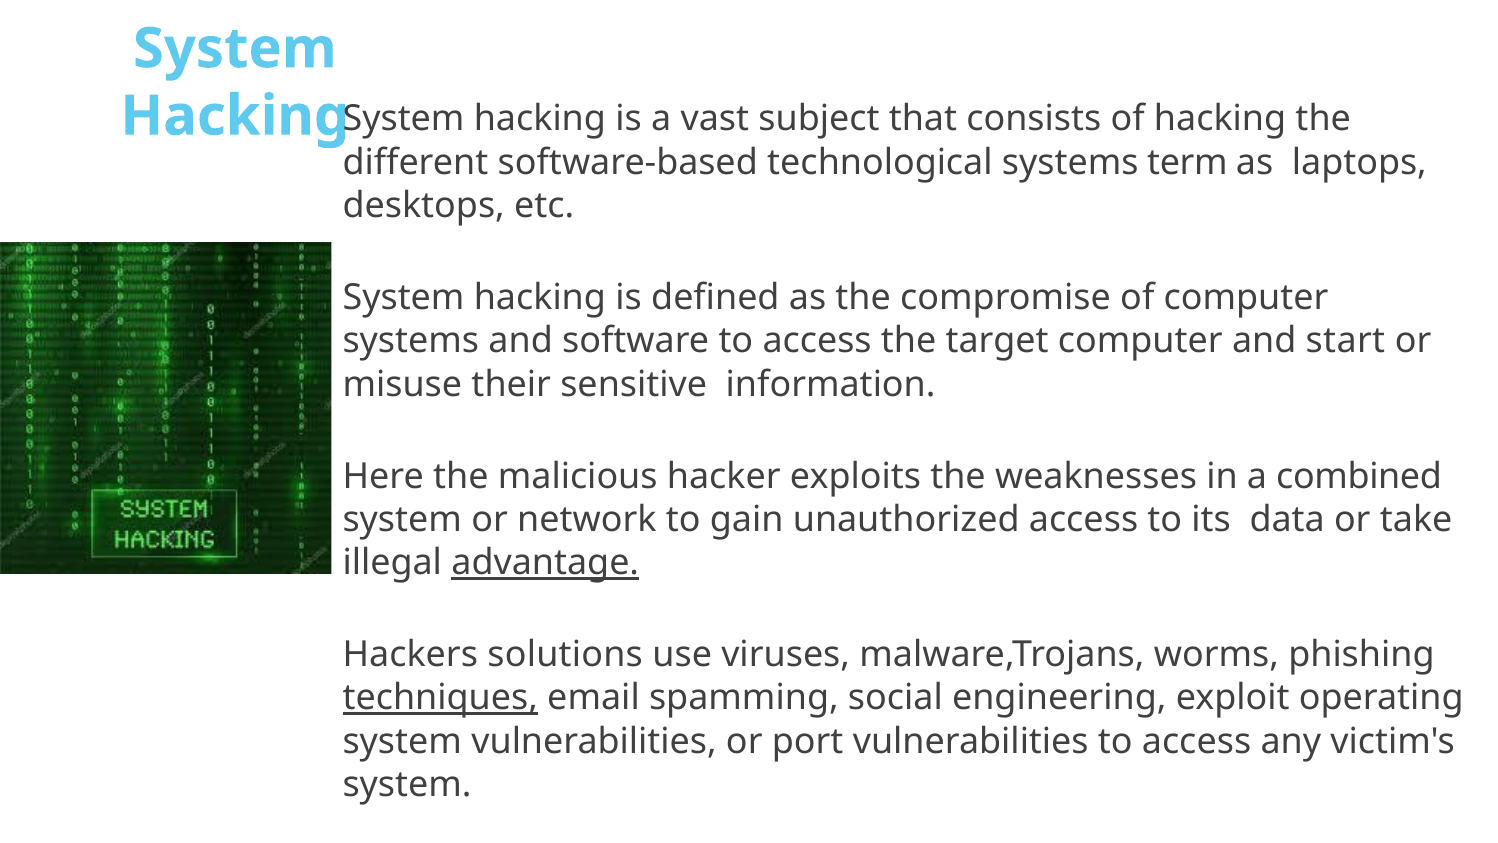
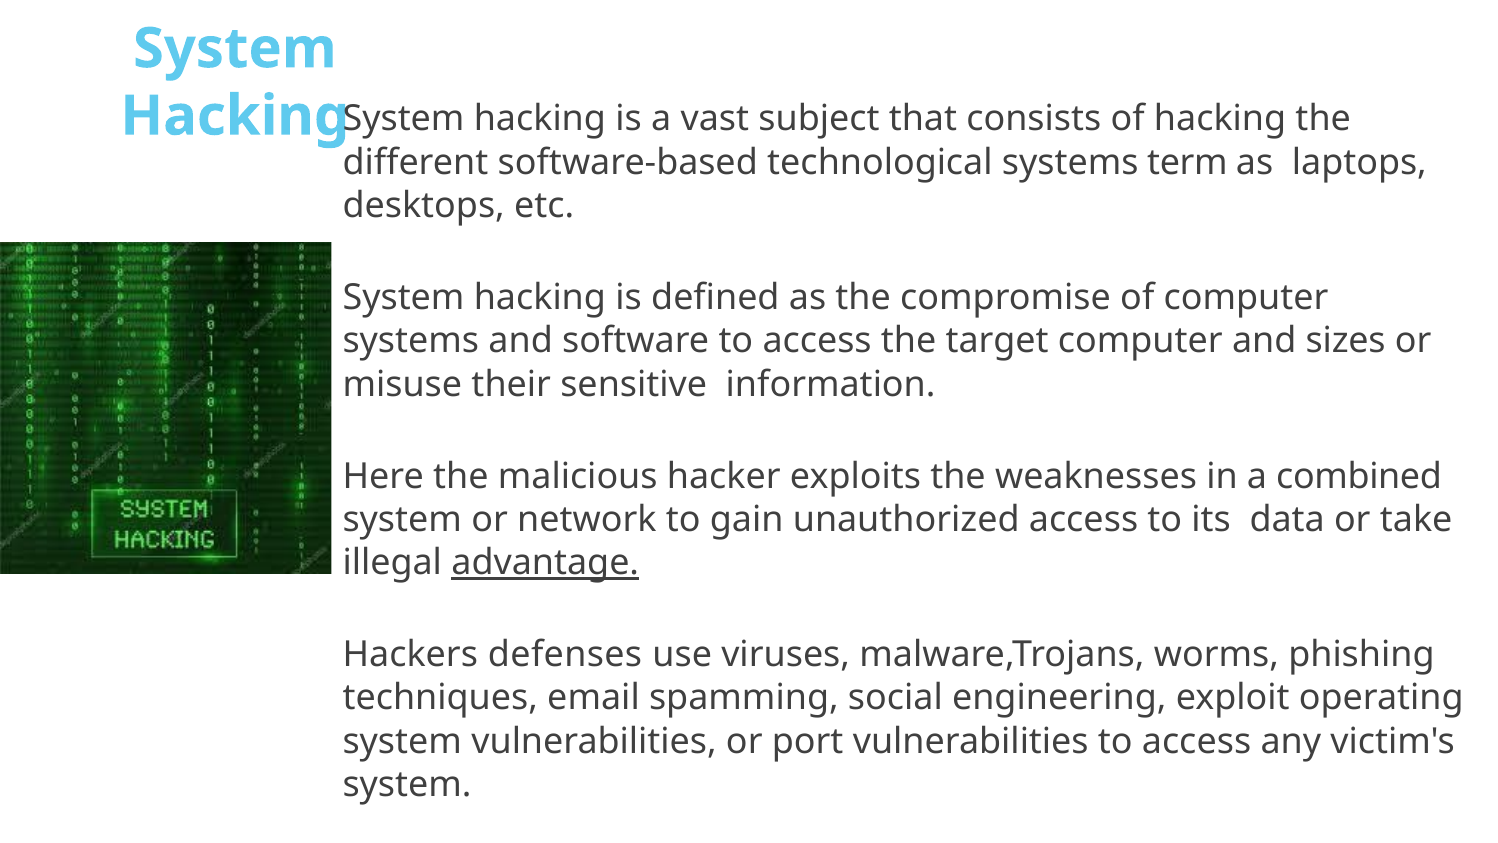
start: start -> sizes (1346, 341)
solutions: solutions -> defenses (565, 654)
techniques underline: present -> none (440, 698)
